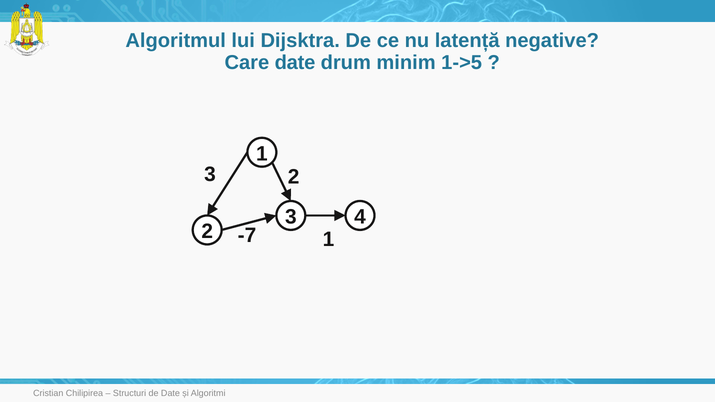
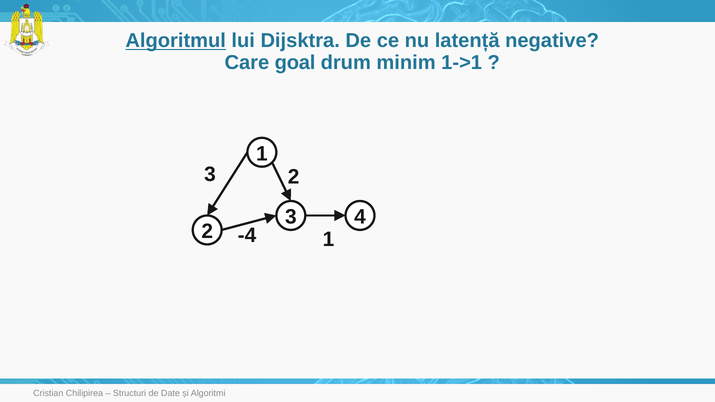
Algoritmul underline: none -> present (176, 41)
Care date: date -> goal (295, 63)
1->5: 1->5 -> 1->1 (462, 63)
-7: -7 -> -4 (247, 236)
